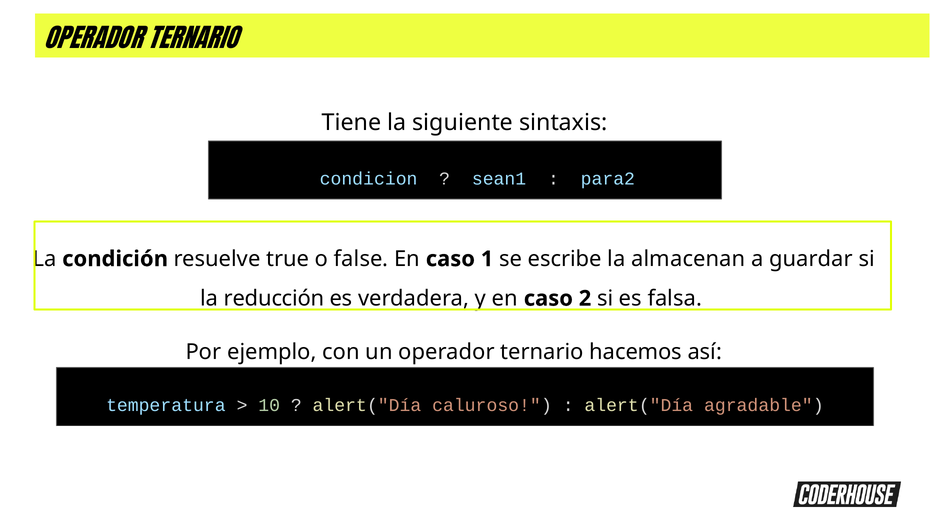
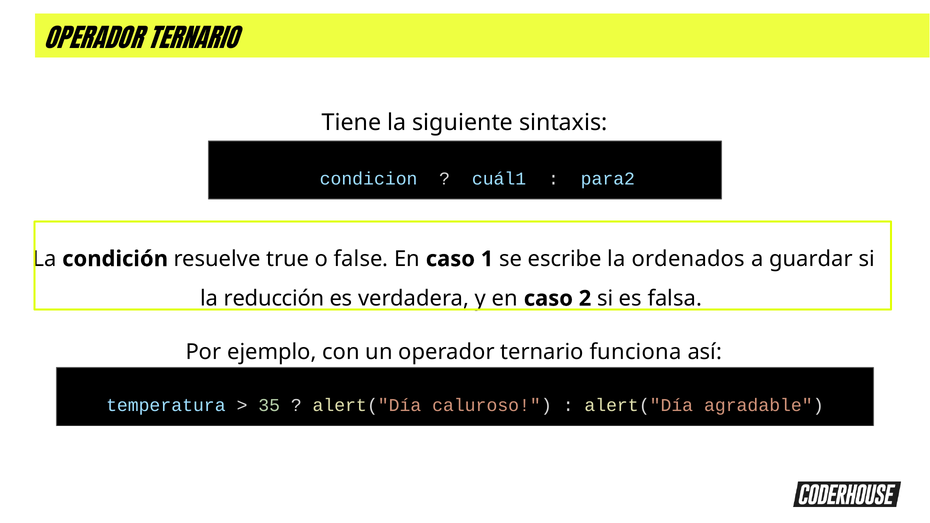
sean1: sean1 -> cuál1 (499, 179)
almacenan: almacenan -> ordenados (688, 259)
hacemos: hacemos -> funciona (636, 352)
10: 10 -> 35 (269, 405)
